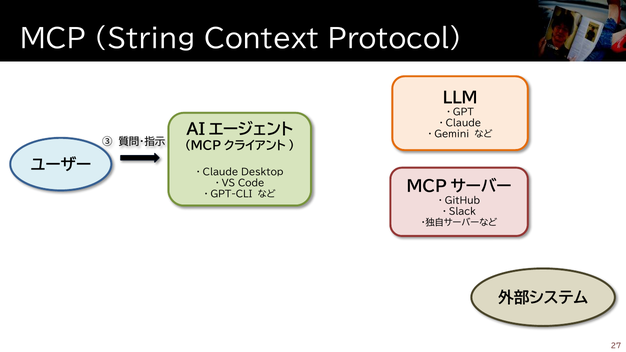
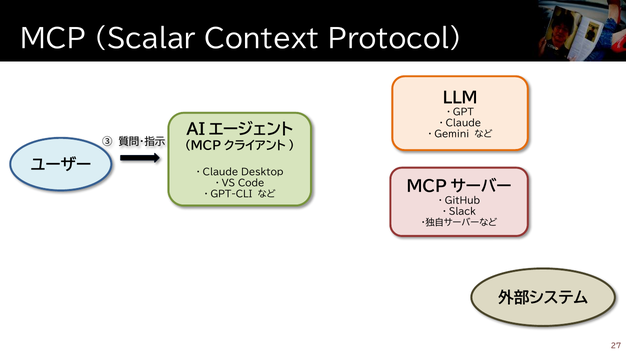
String: String -> Scalar (145, 39)
